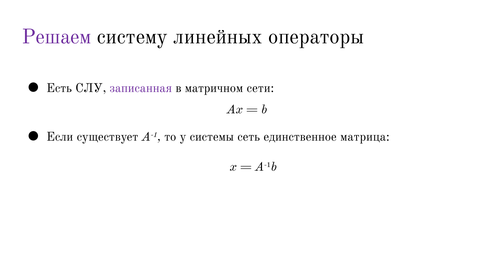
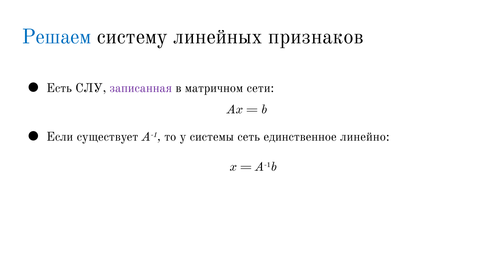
Решаем colour: purple -> blue (57, 37)
операторы: операторы -> признаков (316, 37)
матрица: матрица -> линейно (365, 137)
